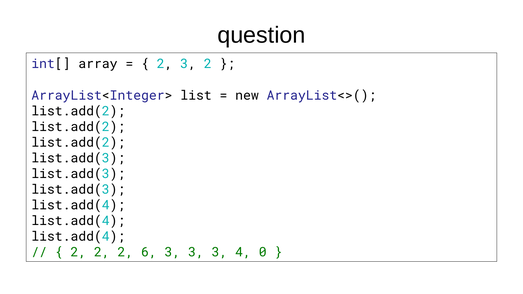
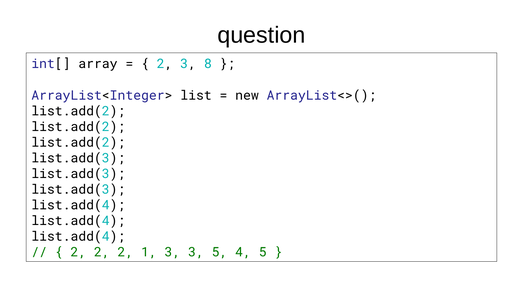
3 2: 2 -> 8 (208, 64)
6: 6 -> 1 (149, 252)
3 3 3: 3 -> 5 (220, 252)
4 0: 0 -> 5 (263, 252)
